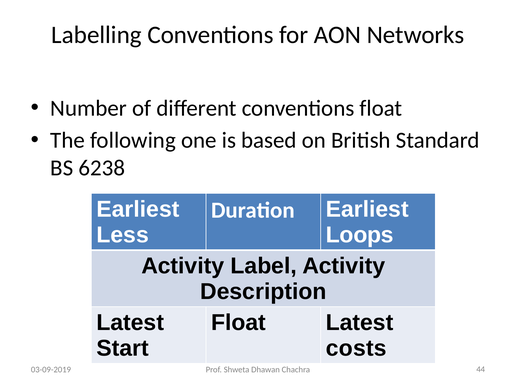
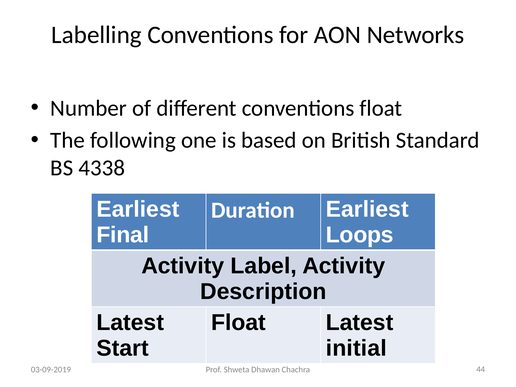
6238: 6238 -> 4338 (102, 168)
Less: Less -> Final (123, 235)
costs: costs -> initial (356, 348)
